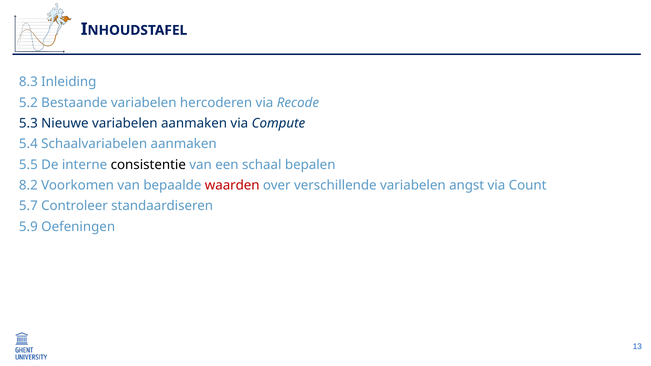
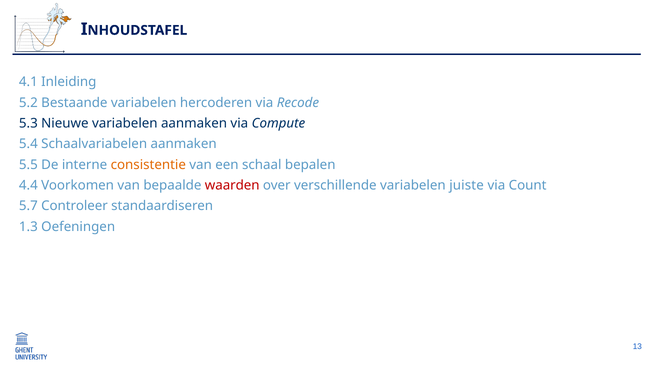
8.3: 8.3 -> 4.1 (28, 82)
consistentie colour: black -> orange (148, 165)
8.2: 8.2 -> 4.4 (28, 185)
angst: angst -> juiste (467, 185)
5.9: 5.9 -> 1.3 (28, 227)
